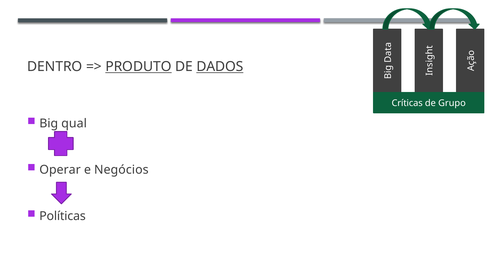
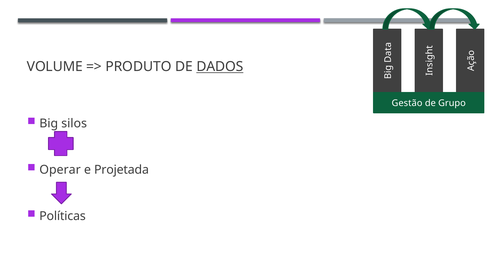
DENTRO: DENTRO -> VOLUME (55, 67)
PRODUTO underline: present -> none (138, 67)
Críticas: Críticas -> Gestão (407, 103)
qual: qual -> silos (74, 123)
Negócios: Negócios -> Projetada (121, 170)
